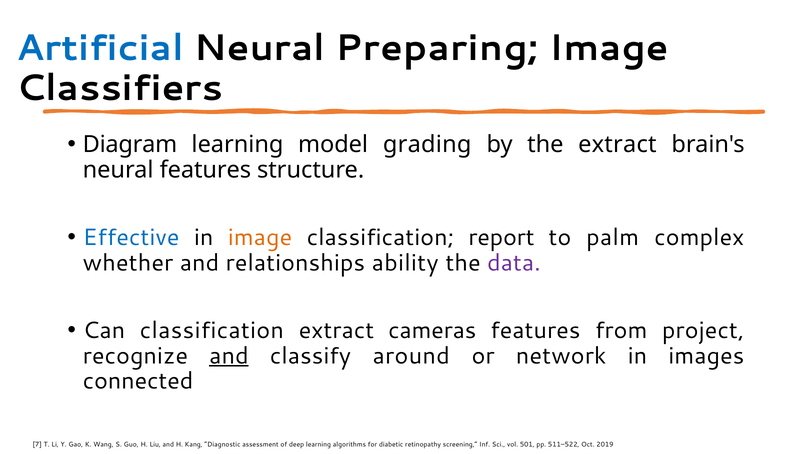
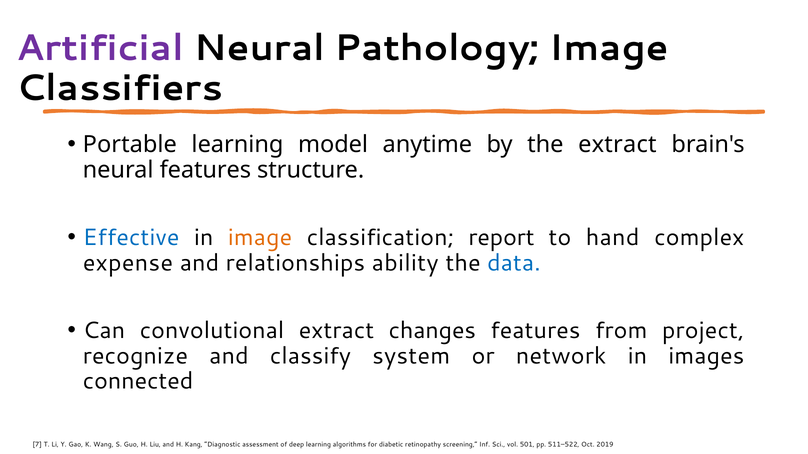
Artificial colour: blue -> purple (100, 48)
Preparing: Preparing -> Pathology (437, 48)
Diagram: Diagram -> Portable (130, 145)
grading: grading -> anytime (427, 145)
palm: palm -> hand (613, 238)
whether: whether -> expense (128, 263)
data colour: purple -> blue (514, 263)
Can classification: classification -> convolutional (212, 331)
cameras: cameras -> changes (432, 331)
and underline: present -> none (229, 356)
around: around -> system (411, 356)
